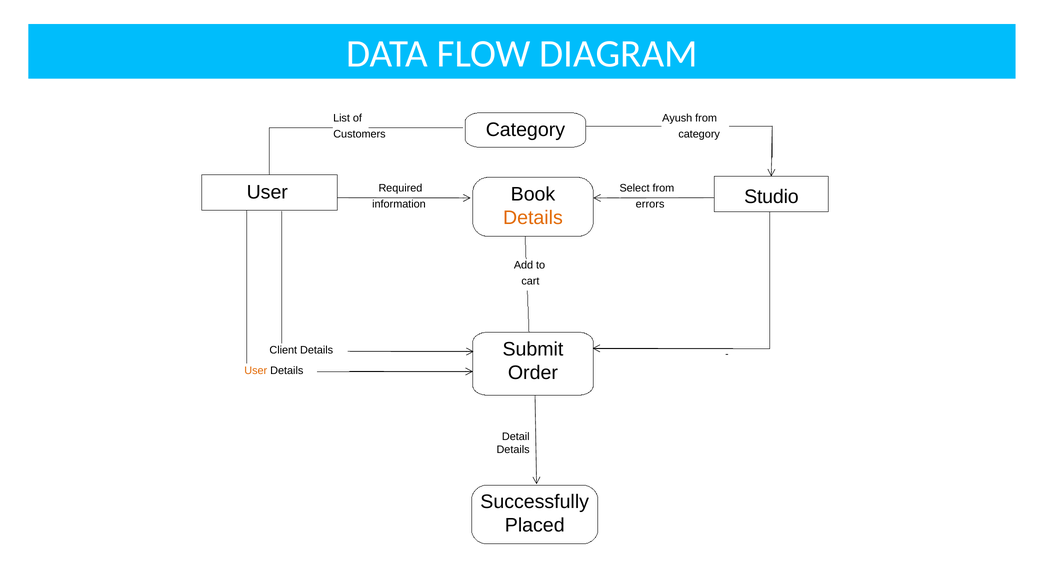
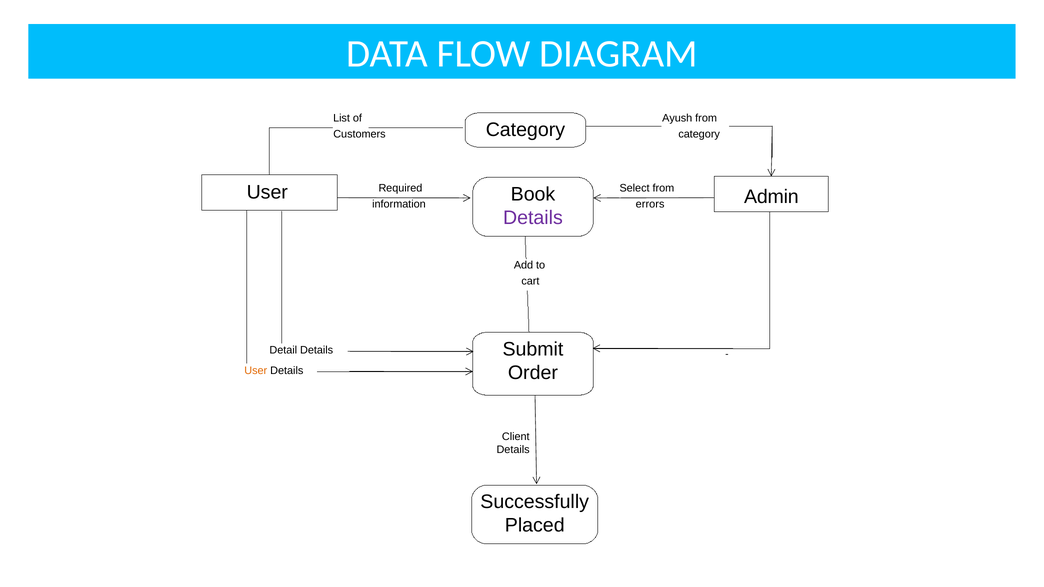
Studio: Studio -> Admin (771, 197)
Details colour: orange -> purple (533, 218)
Client: Client -> Detail (283, 350)
Detail: Detail -> Client (516, 437)
